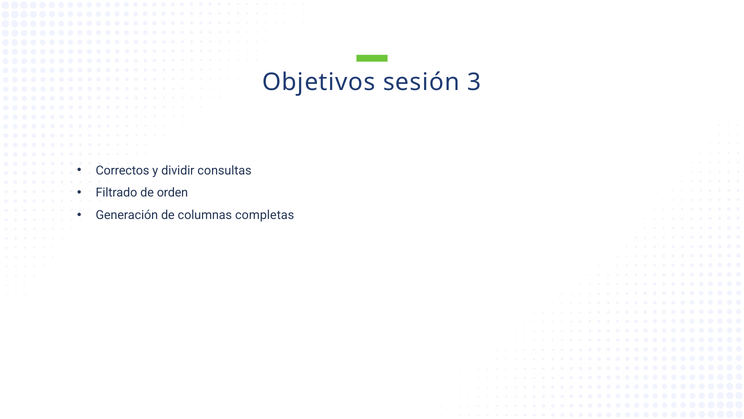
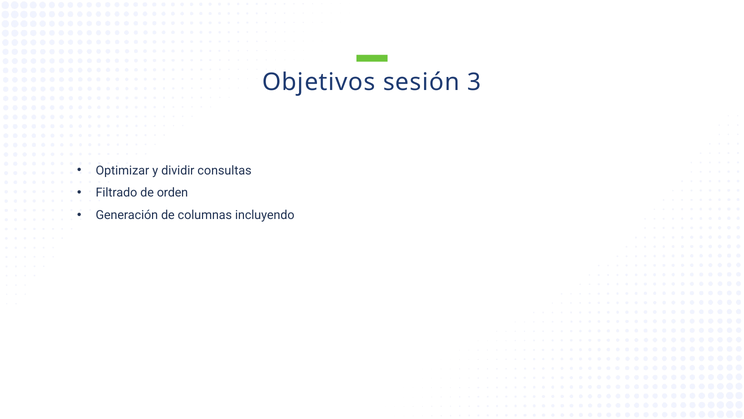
Correctos: Correctos -> Optimizar (122, 170)
completas: completas -> incluyendo (265, 215)
